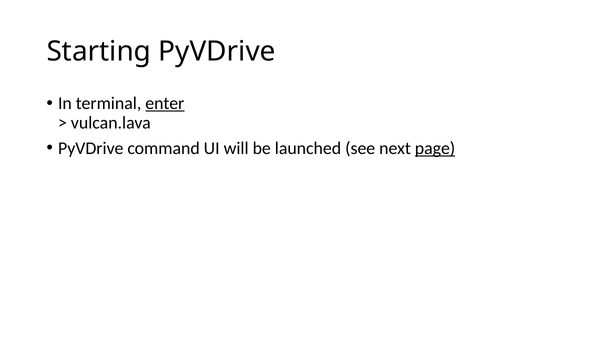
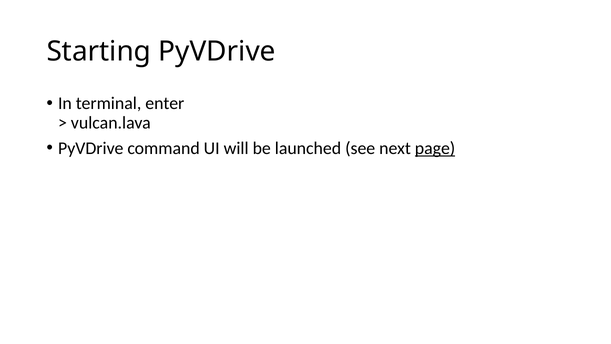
enter underline: present -> none (165, 103)
